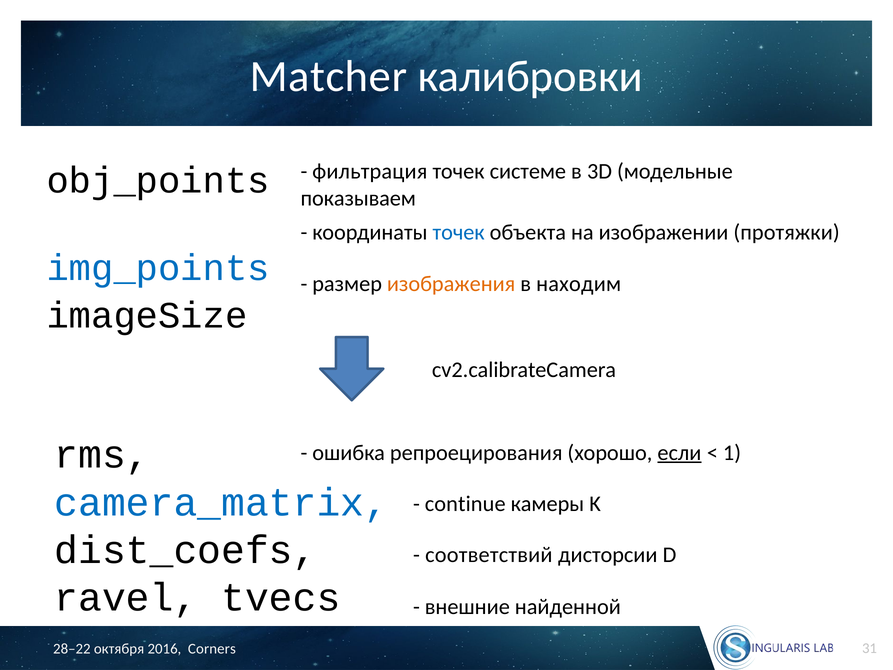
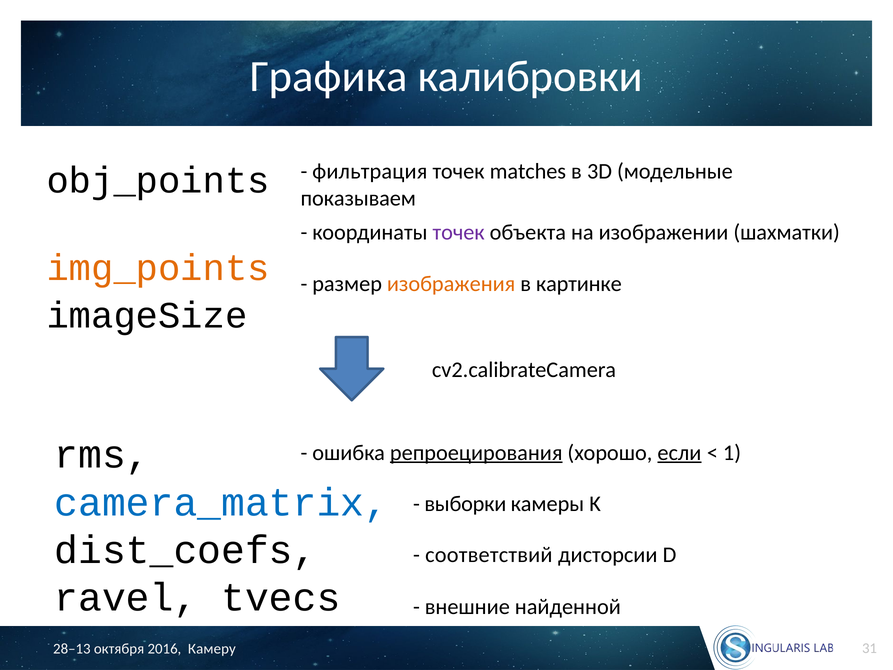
Matcher: Matcher -> Графика (329, 76)
системе: системе -> matches (528, 171)
точек colour: blue -> purple (459, 232)
протяжки: протяжки -> шахматки (787, 232)
img_points colour: blue -> orange (158, 268)
находим: находим -> картинке (579, 284)
репроецирования underline: none -> present (476, 453)
continue: continue -> выборки (465, 504)
28–22: 28–22 -> 28–13 (72, 648)
Corners: Corners -> Камеру (212, 648)
